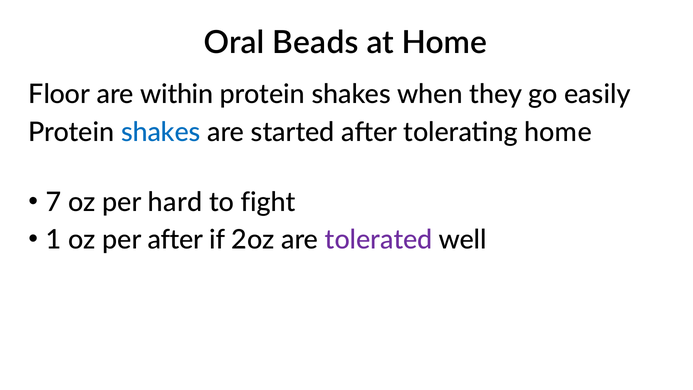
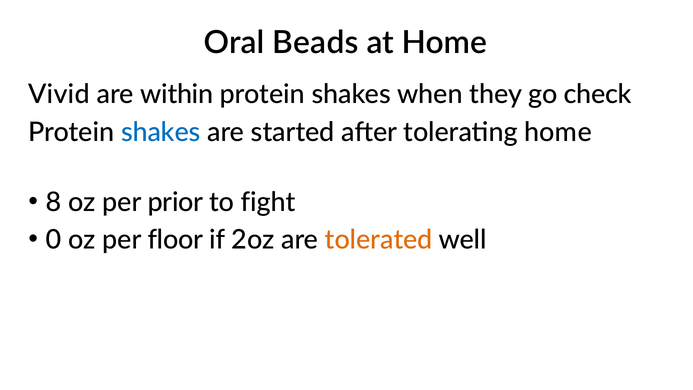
Floor: Floor -> Vivid (59, 94)
easily: easily -> check (598, 94)
7: 7 -> 8 (54, 202)
hard: hard -> prior (175, 202)
1: 1 -> 0 (54, 240)
per after: after -> floor (175, 240)
tolerated colour: purple -> orange (379, 240)
